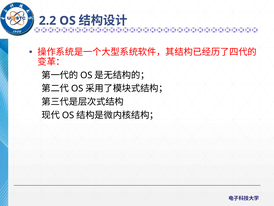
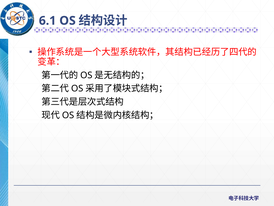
2.2: 2.2 -> 6.1 (48, 21)
